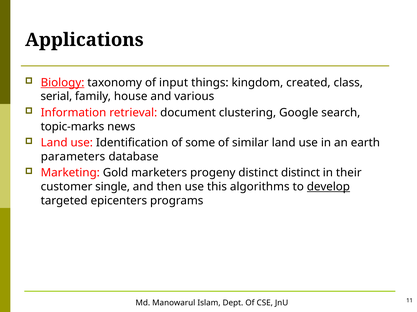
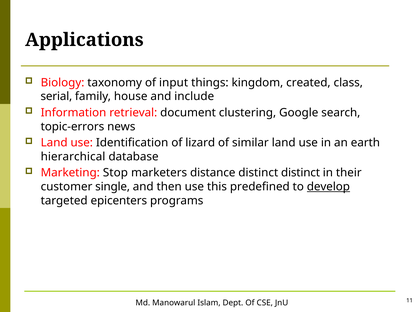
Biology underline: present -> none (63, 83)
various: various -> include (194, 97)
topic-marks: topic-marks -> topic-errors (72, 127)
some: some -> lizard (200, 143)
parameters: parameters -> hierarchical (73, 157)
Gold: Gold -> Stop (115, 173)
progeny: progeny -> distance (213, 173)
algorithms: algorithms -> predefined (260, 187)
